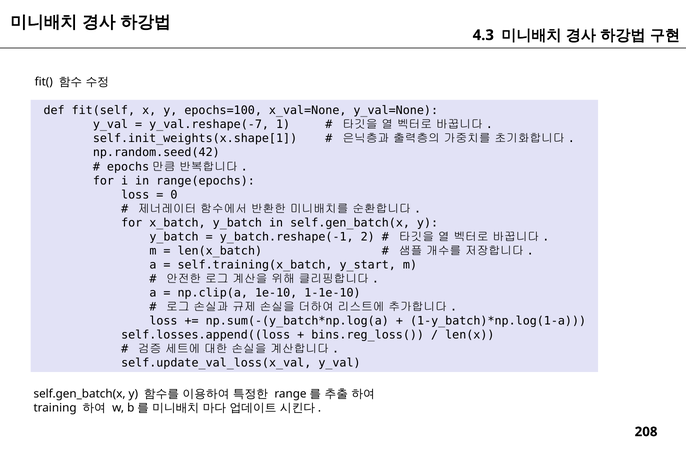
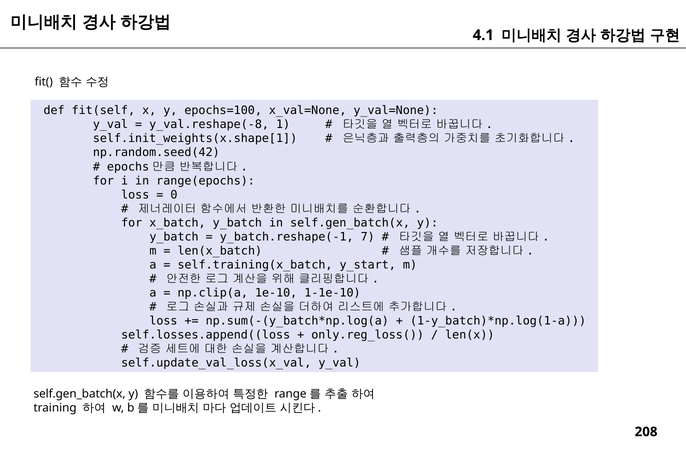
4.3: 4.3 -> 4.1 (483, 35)
y_val.reshape(-7: y_val.reshape(-7 -> y_val.reshape(-8 (209, 125)
2: 2 -> 7 (368, 237)
bins.reg_loss(: bins.reg_loss( -> only.reg_loss( (368, 335)
